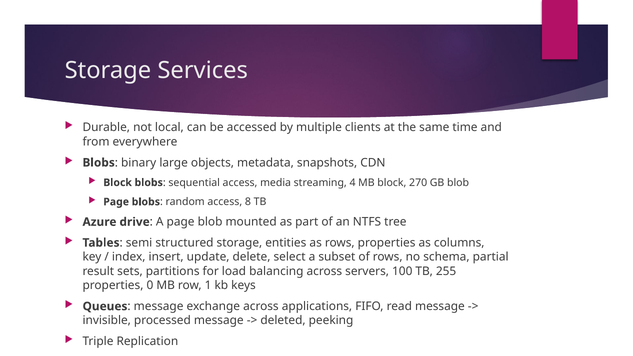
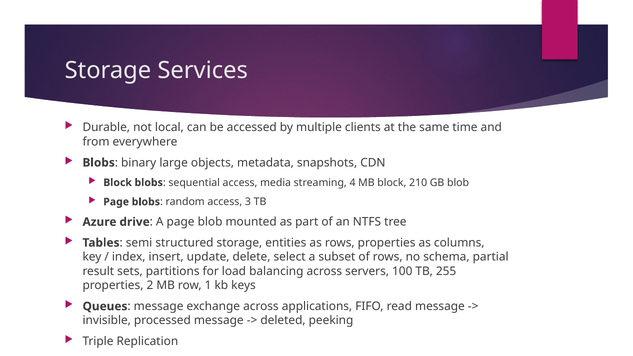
270: 270 -> 210 (418, 183)
8: 8 -> 3 (248, 202)
0: 0 -> 2 (150, 286)
